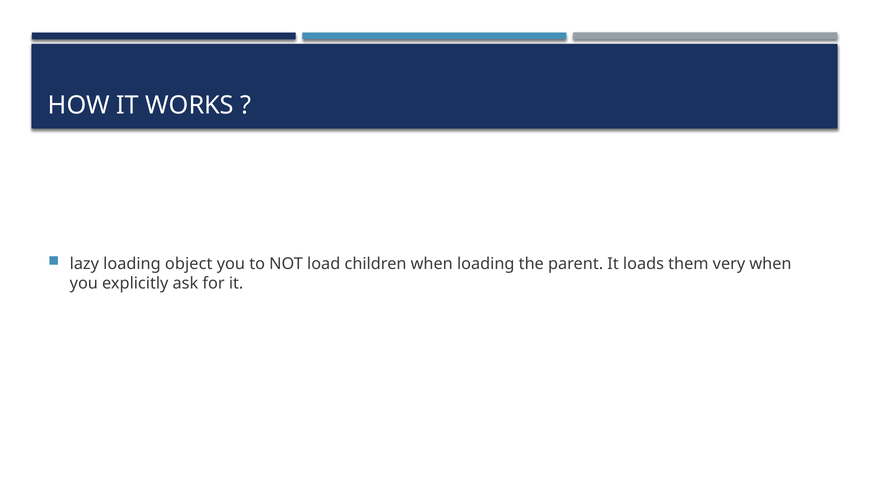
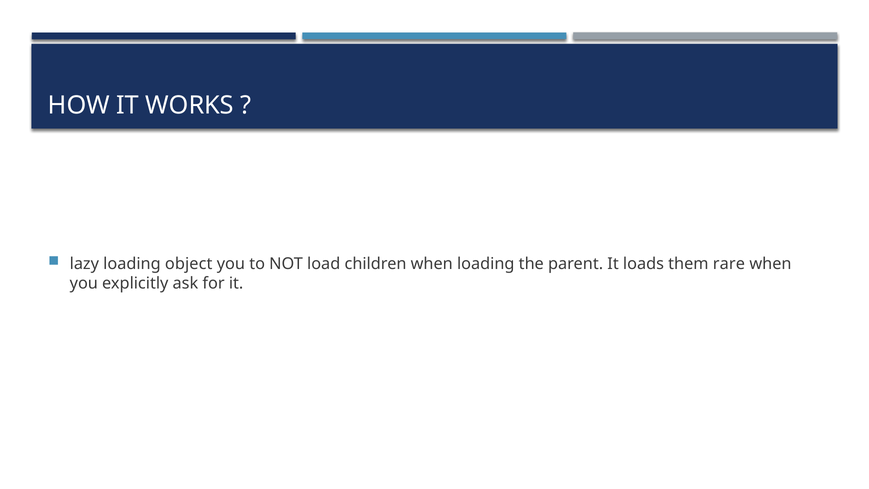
very: very -> rare (729, 264)
